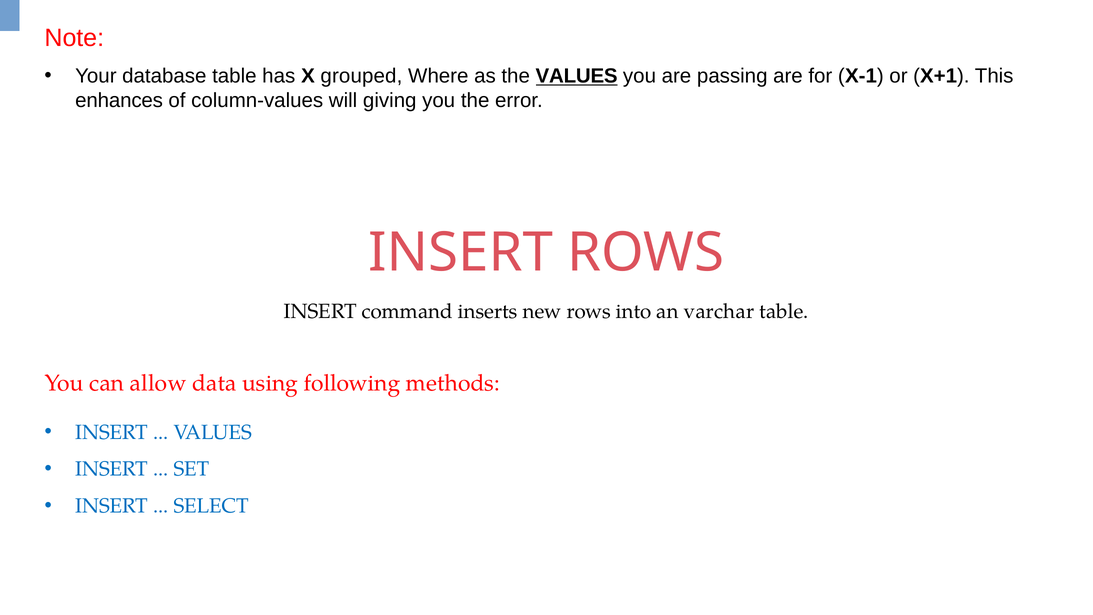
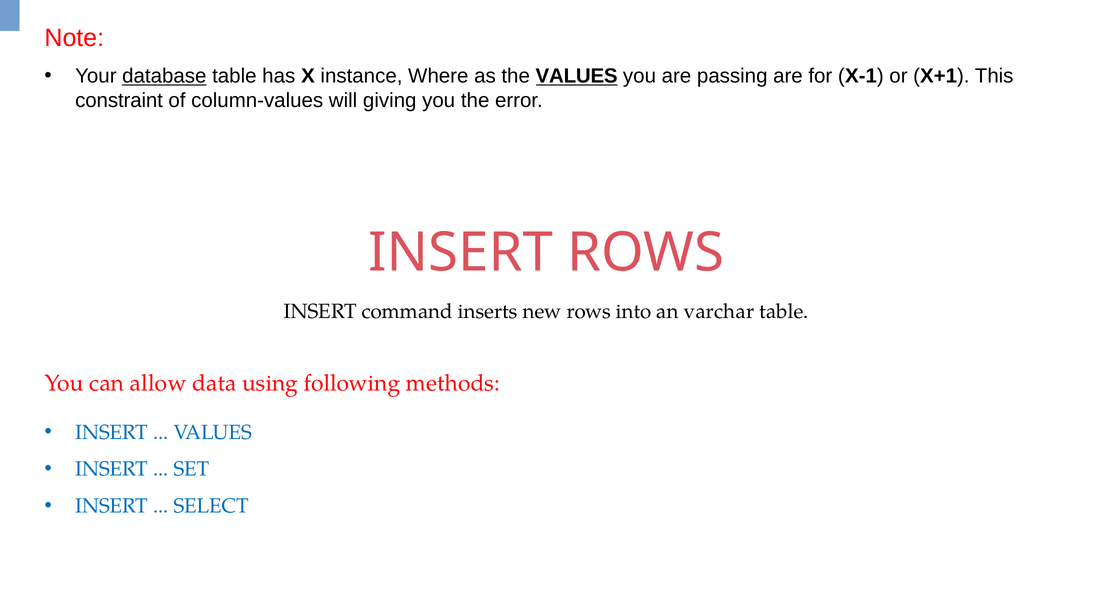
database underline: none -> present (164, 76)
grouped: grouped -> instance (361, 76)
enhances: enhances -> constraint (119, 101)
